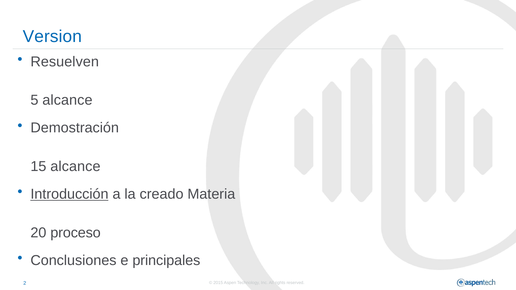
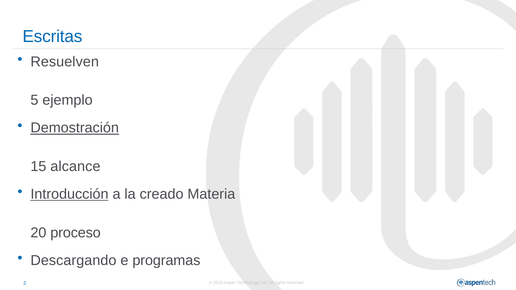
Version: Version -> Escritas (52, 37)
5 alcance: alcance -> ejemplo (67, 100)
Demostración underline: none -> present (75, 128)
Conclusiones: Conclusiones -> Descargando (73, 261)
principales: principales -> programas (166, 261)
